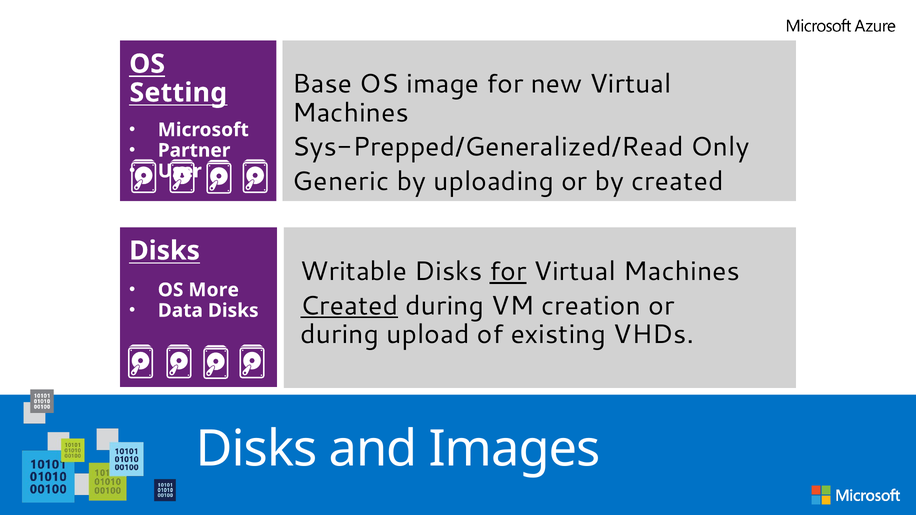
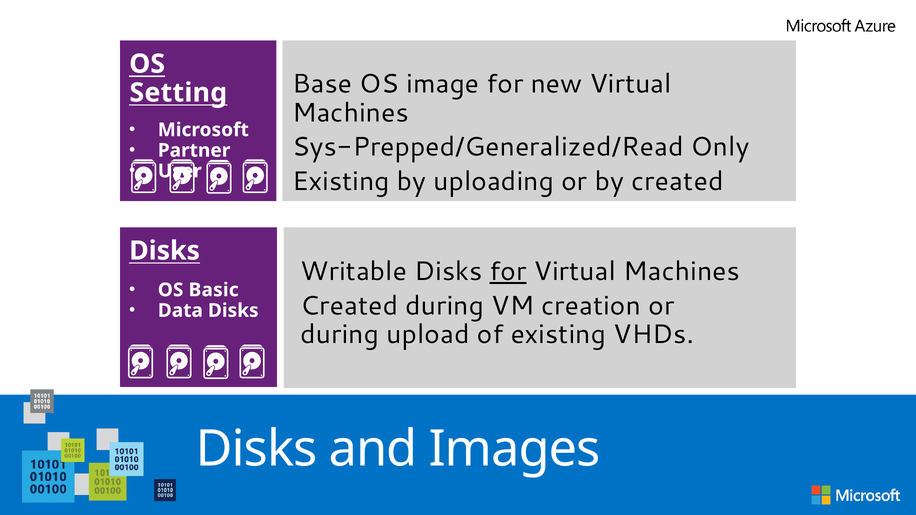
Generic: Generic -> Existing (341, 181)
More: More -> Basic (214, 290)
Created underline: present -> none (349, 306)
